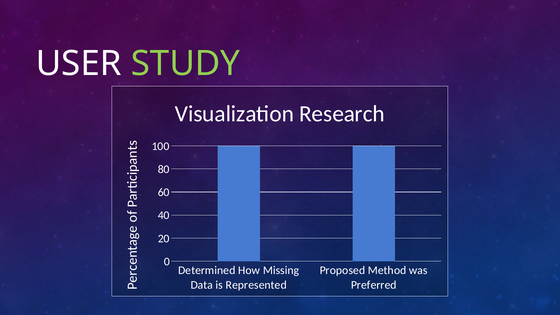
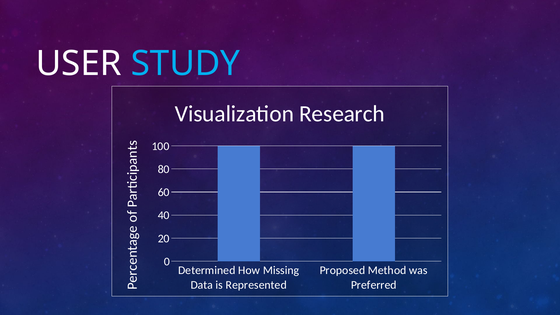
STUDY colour: light green -> light blue (185, 63)
